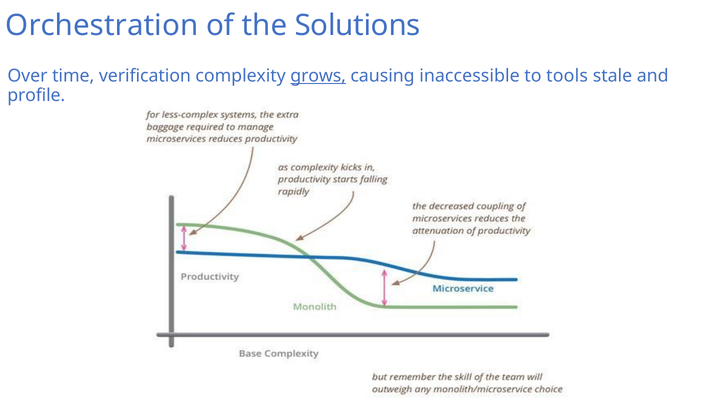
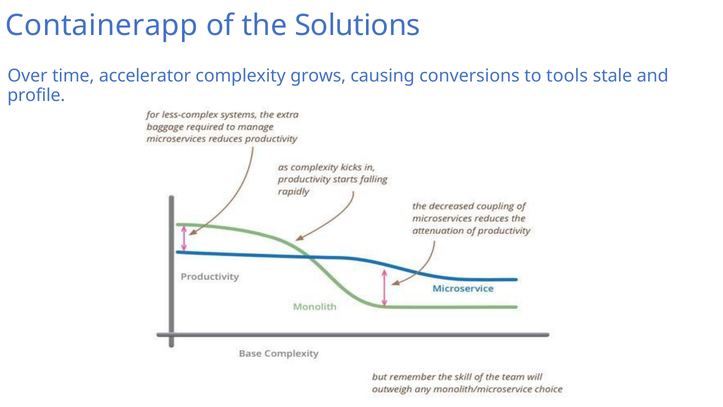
Orchestration: Orchestration -> Containerapp (102, 25)
verification: verification -> accelerator (145, 76)
grows underline: present -> none (318, 76)
inaccessible: inaccessible -> conversions (470, 76)
